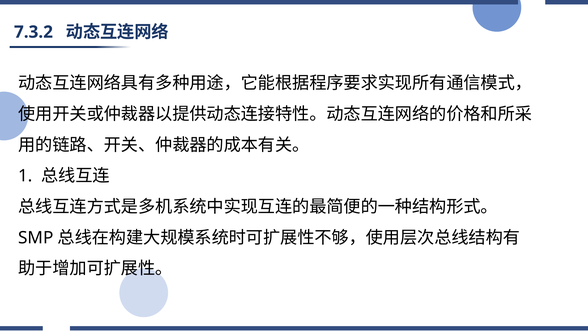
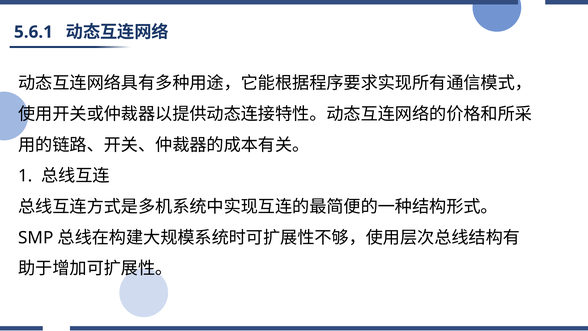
7.3.2: 7.3.2 -> 5.6.1 (33, 32)
